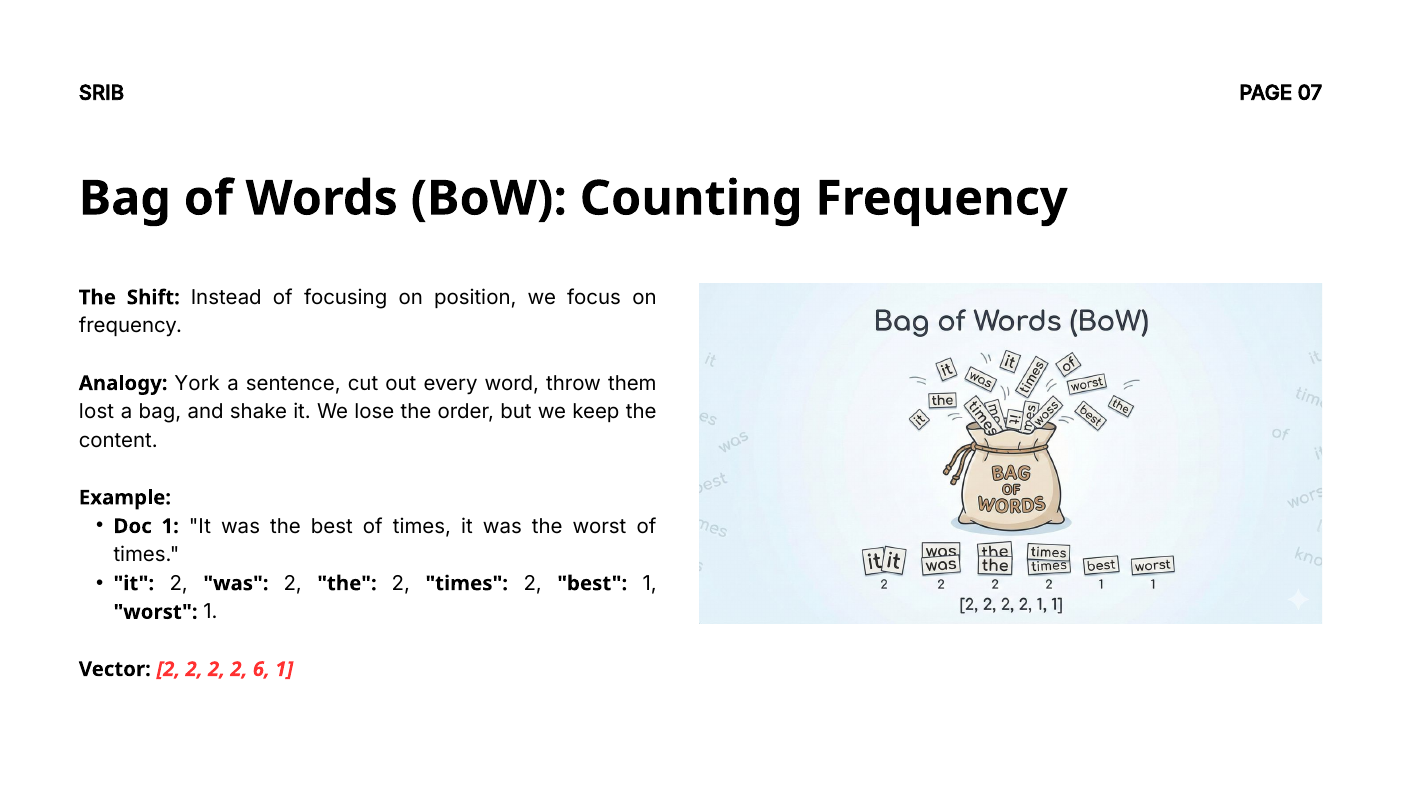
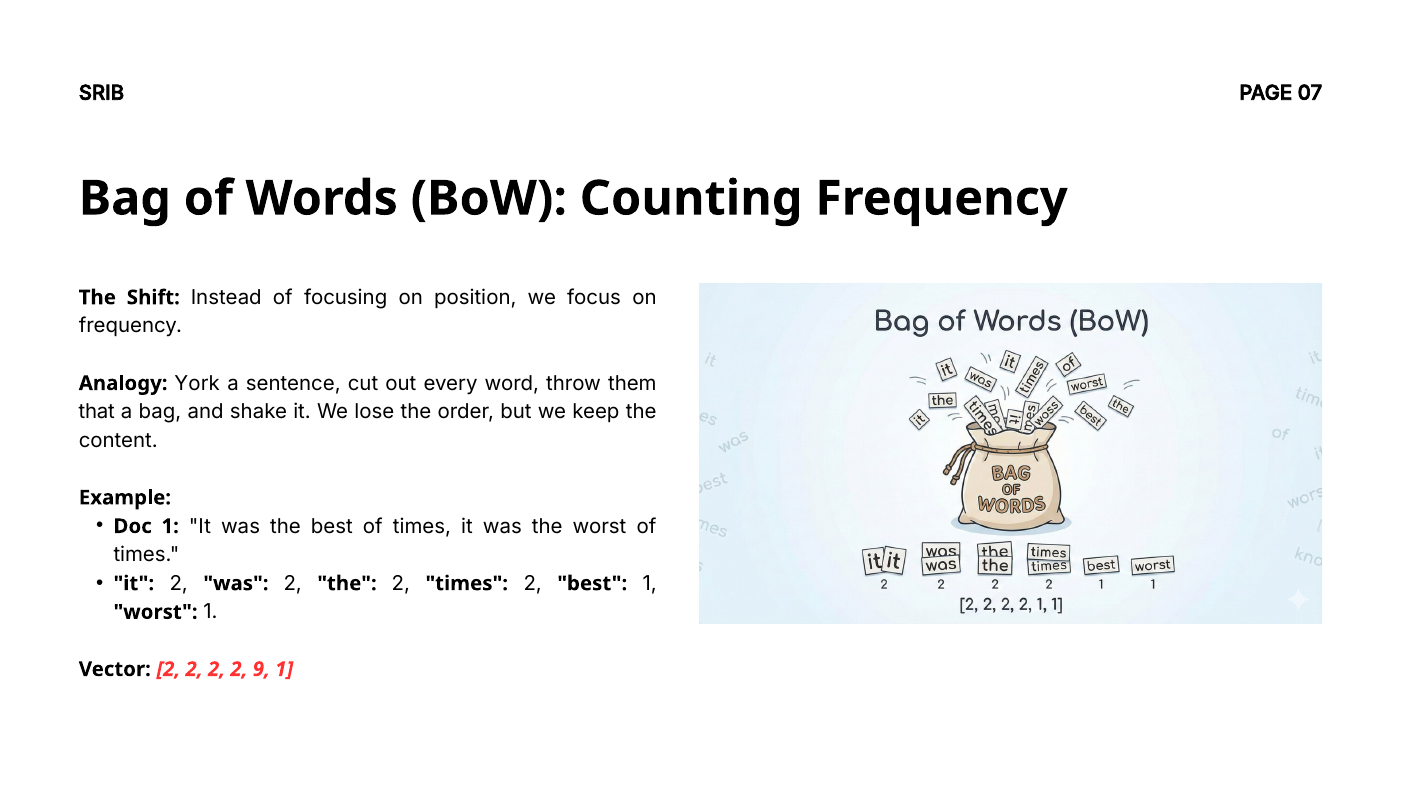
lost: lost -> that (97, 412)
6: 6 -> 9 (261, 669)
